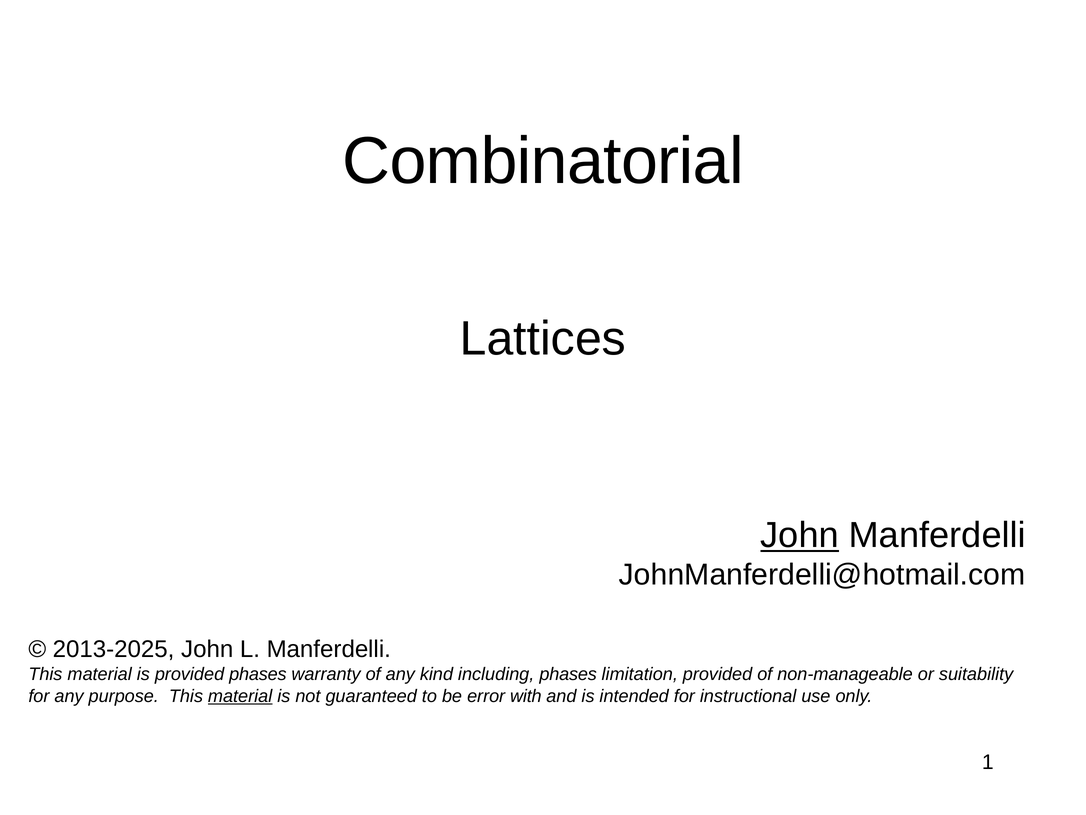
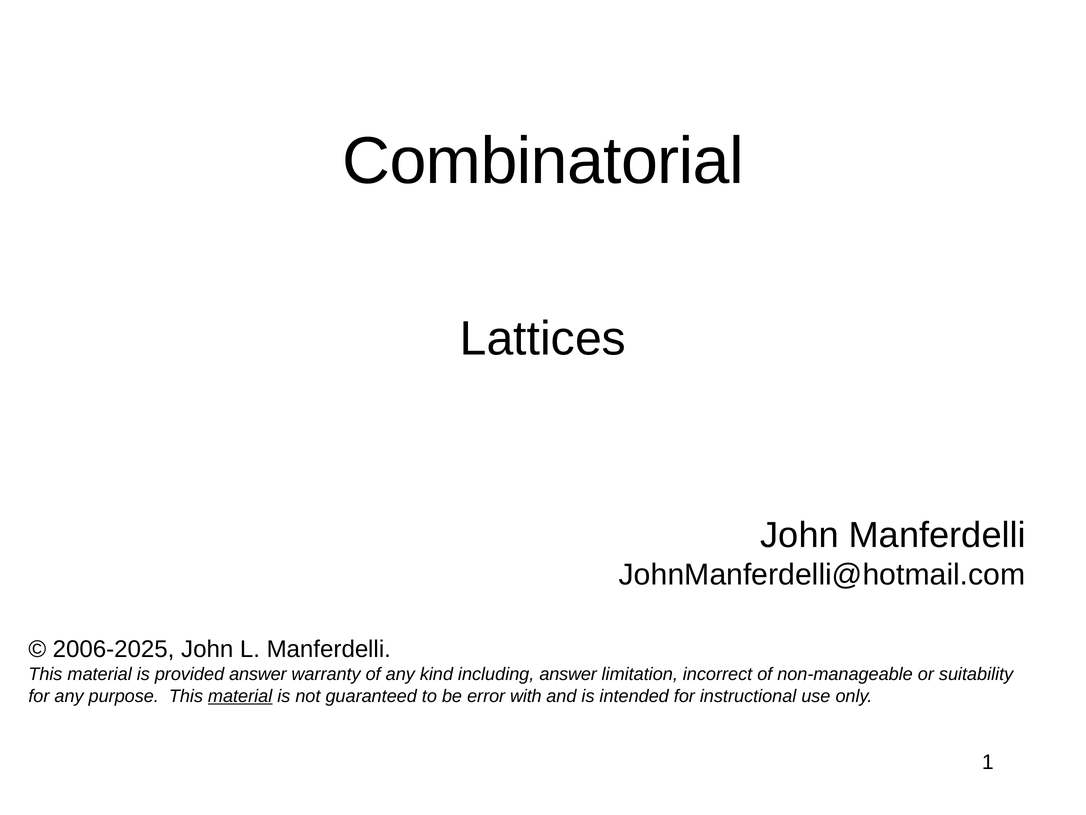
John underline: present -> none (800, 535)
2013-2025: 2013-2025 -> 2006-2025 (114, 649)
provided phases: phases -> answer (258, 674)
including phases: phases -> answer (568, 674)
limitation provided: provided -> incorrect (718, 674)
